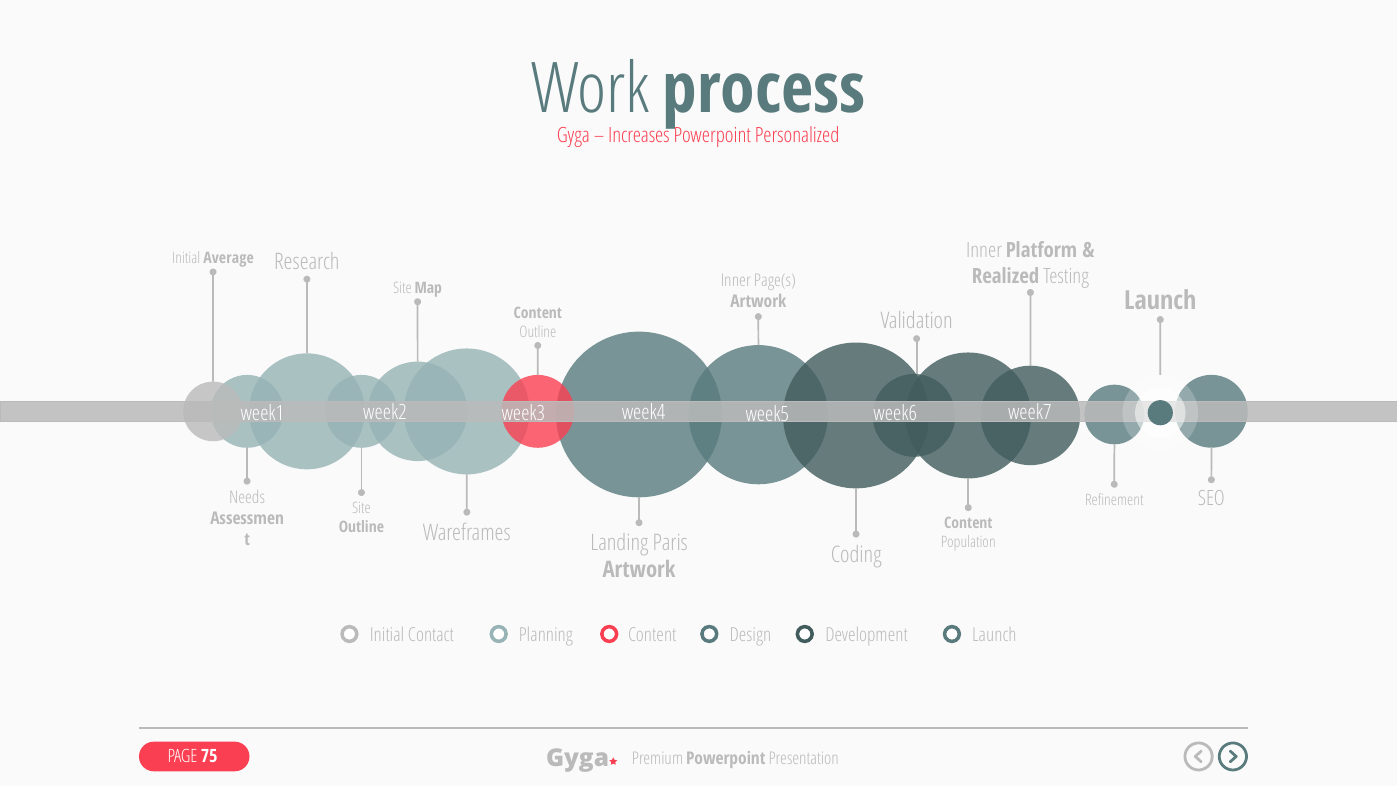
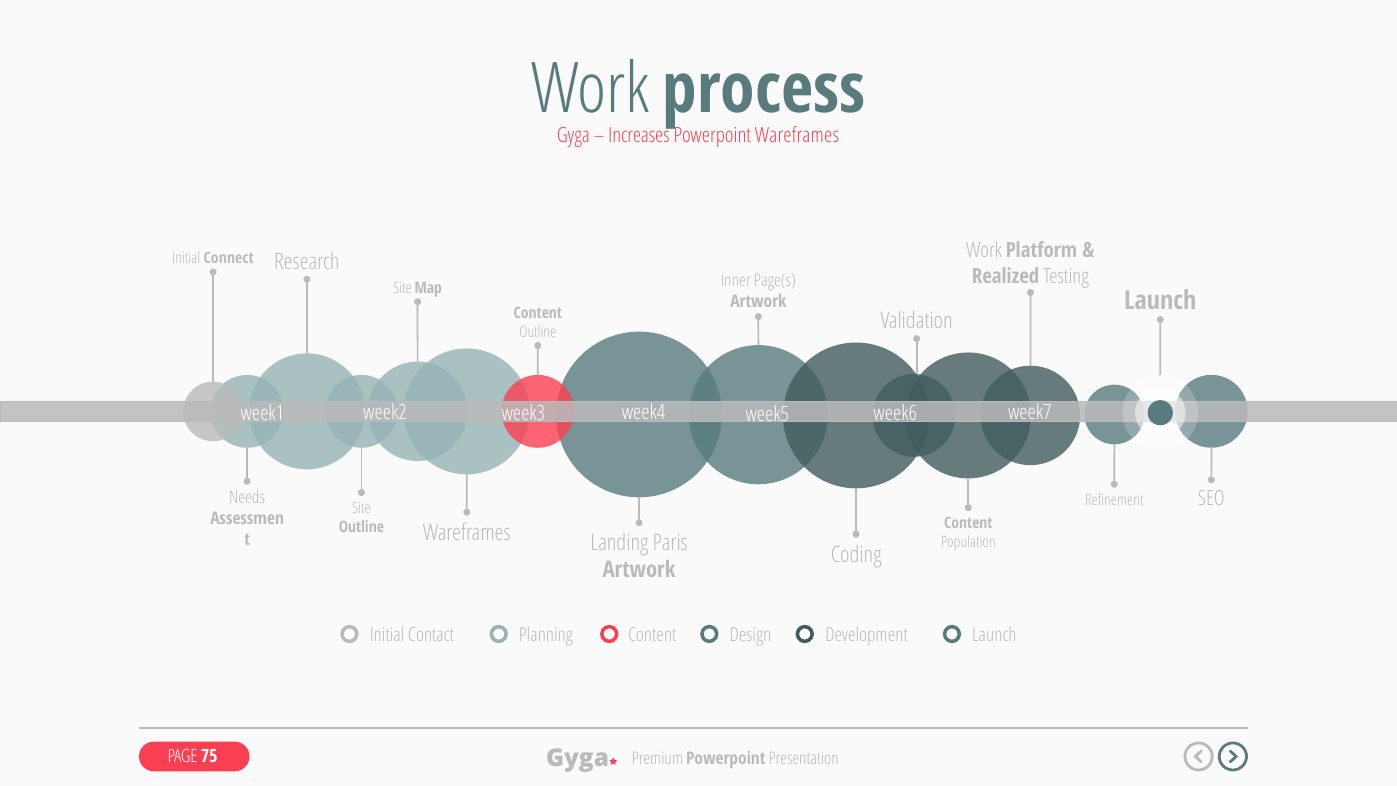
Powerpoint Personalized: Personalized -> Wareframes (797, 136)
Inner: Inner -> Work (984, 251)
Average: Average -> Connect (229, 258)
